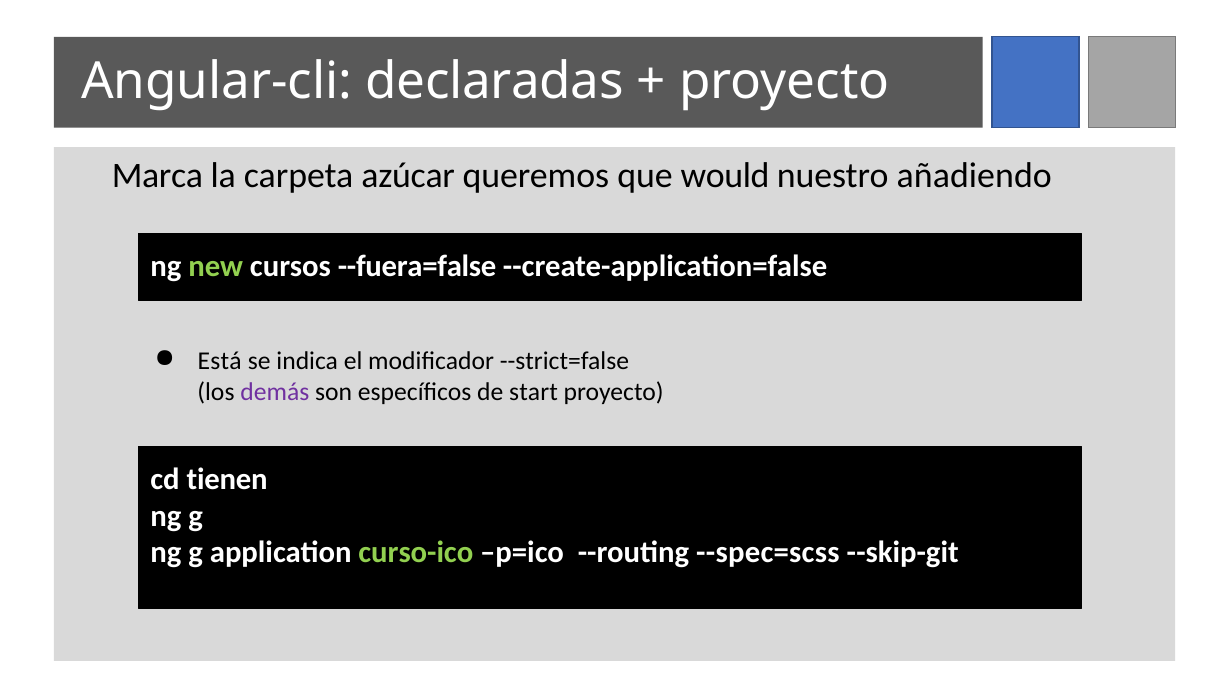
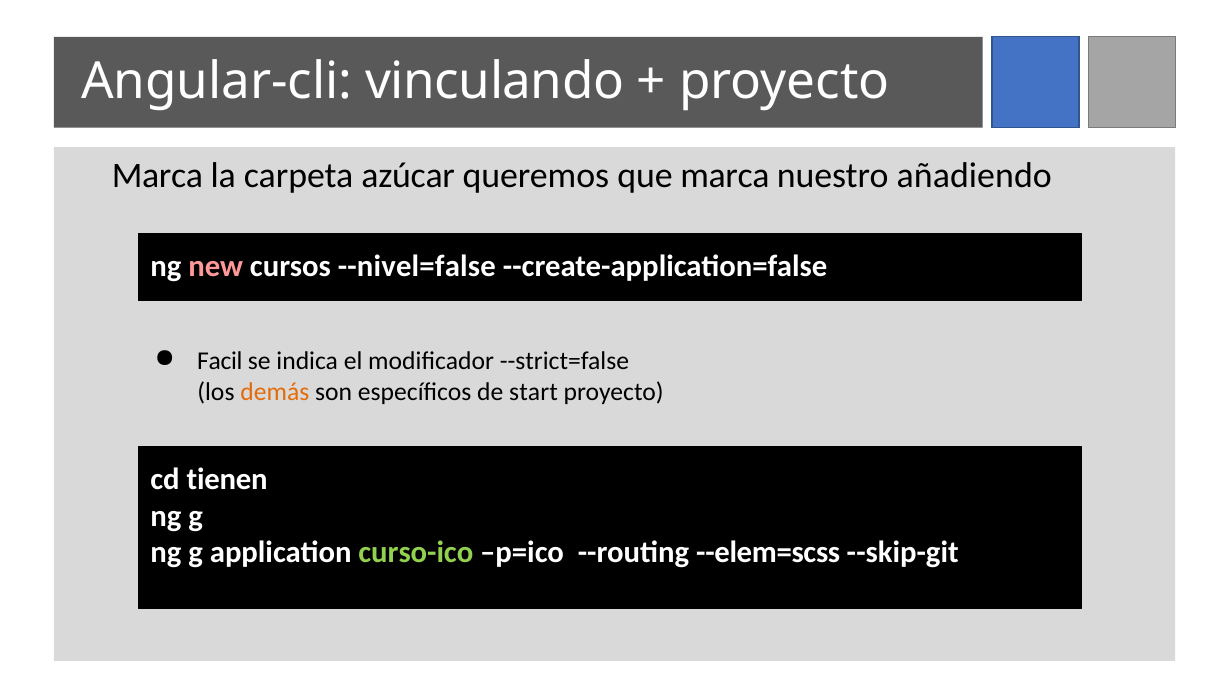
declaradas: declaradas -> vinculando (495, 82)
que would: would -> marca (725, 176)
new colour: light green -> pink (216, 266)
--fuera=false: --fuera=false -> --nivel=false (417, 266)
Está: Está -> Facil (220, 361)
demás colour: purple -> orange (275, 392)
--spec=scss: --spec=scss -> --elem=scss (768, 553)
